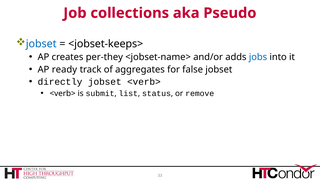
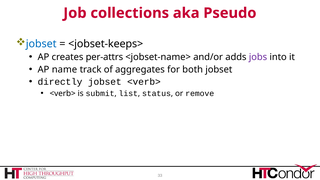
per-they: per-they -> per-attrs (104, 57)
jobs colour: blue -> purple (258, 57)
ready: ready -> name (64, 69)
false: false -> both (193, 69)
